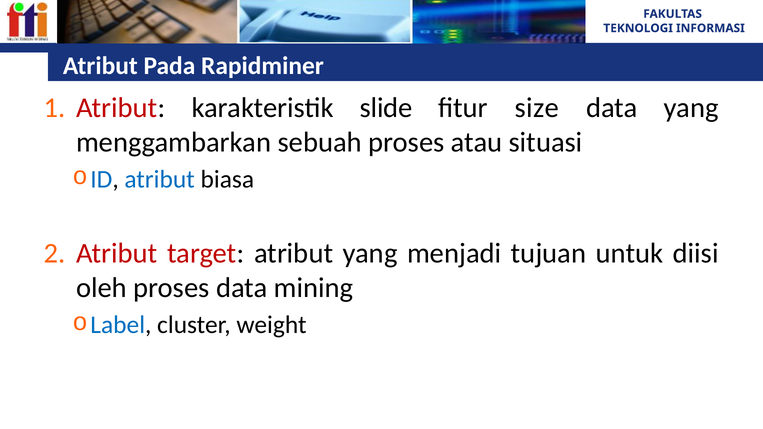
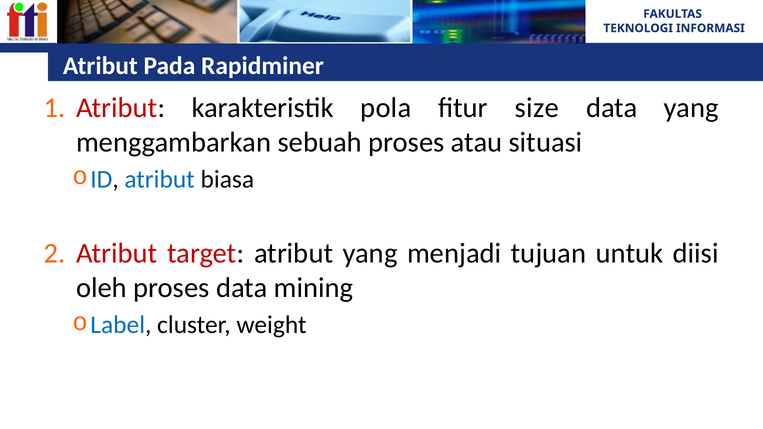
slide: slide -> pola (386, 108)
